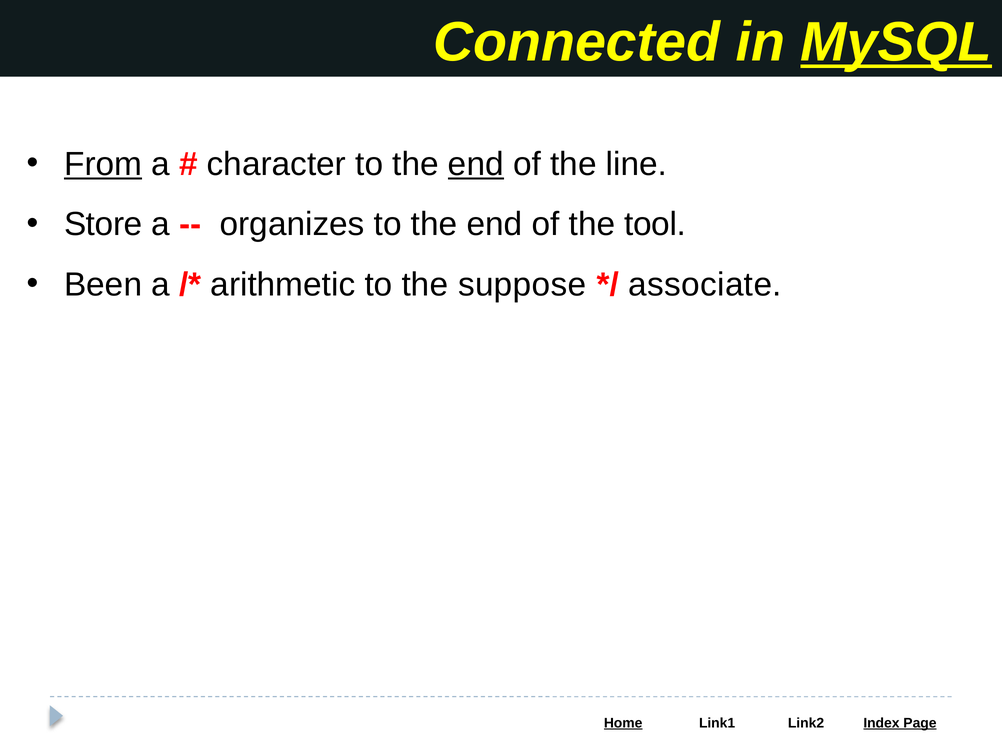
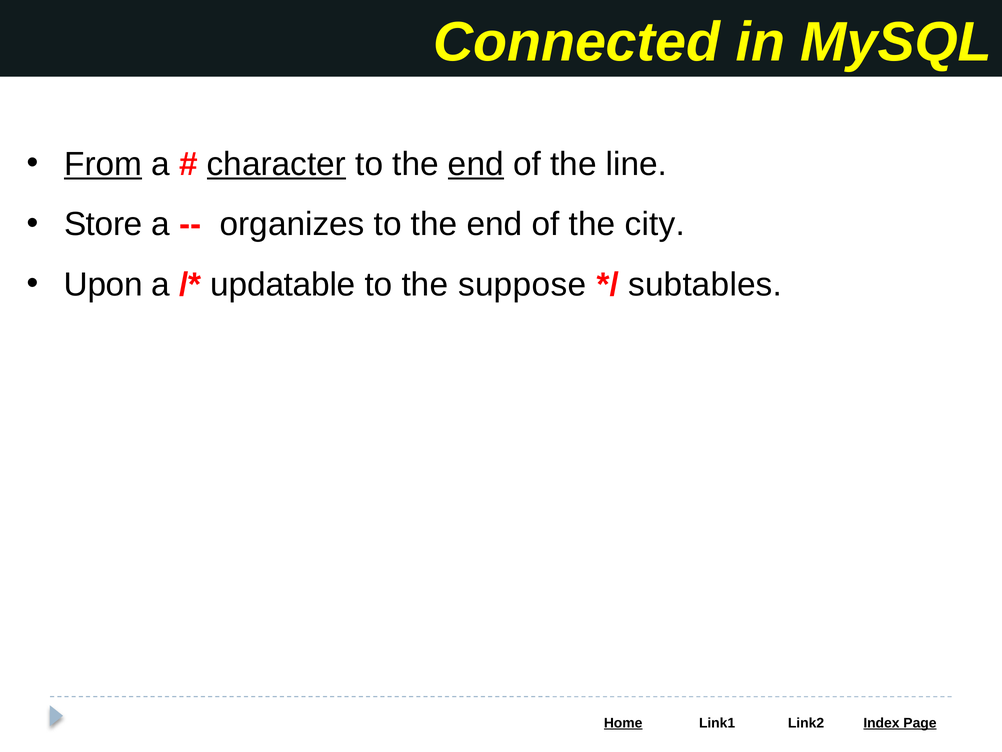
MySQL underline: present -> none (896, 42)
character underline: none -> present (276, 164)
tool: tool -> city (655, 224)
Been: Been -> Upon (103, 284)
arithmetic: arithmetic -> updatable (283, 284)
associate: associate -> subtables (705, 284)
